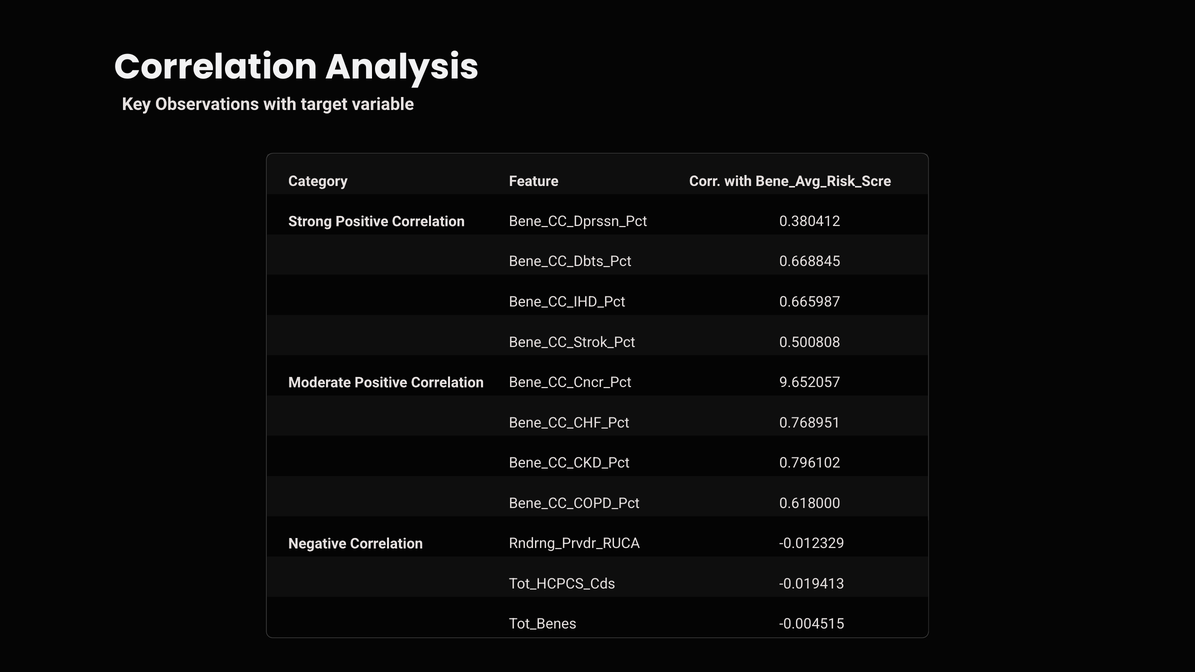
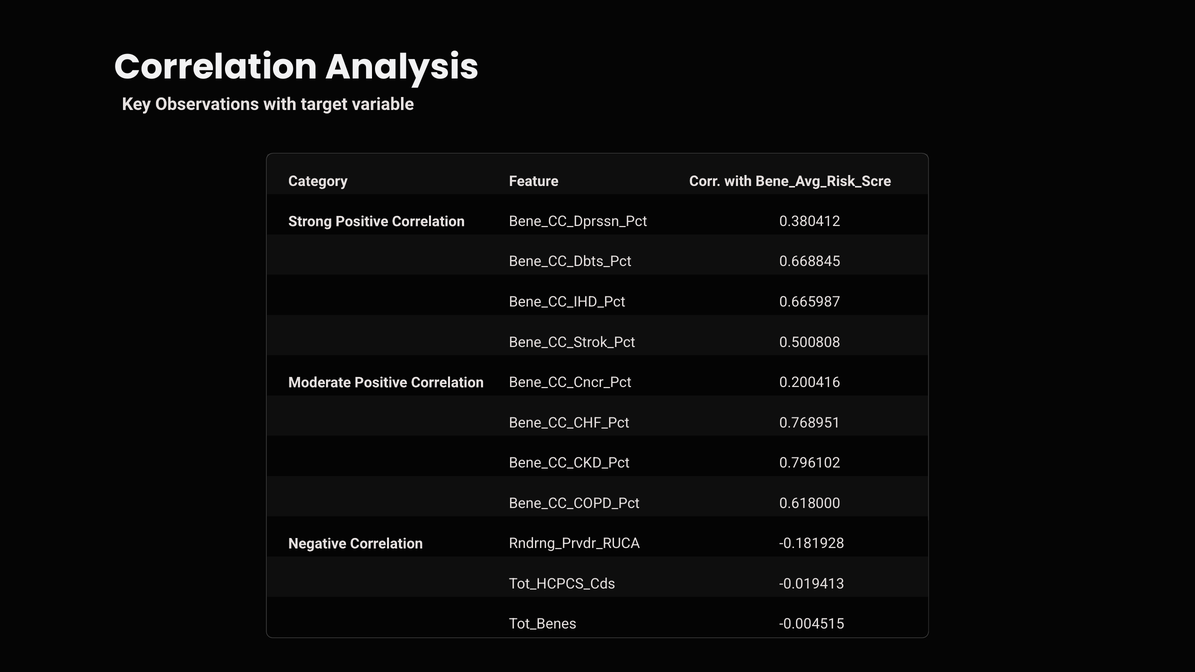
9.652057: 9.652057 -> 0.200416 (810, 383)
-0.012329: -0.012329 -> -0.181928 (812, 544)
